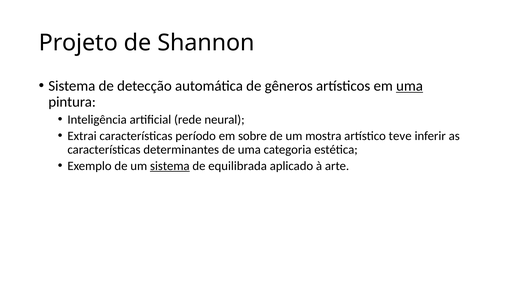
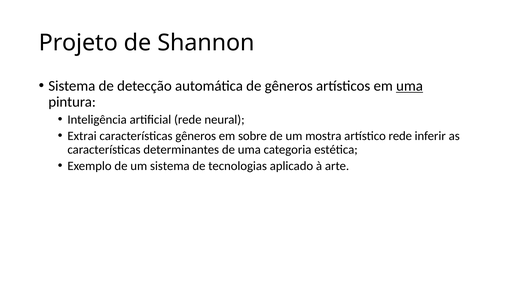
características período: período -> gêneros (196, 136)
artístico teve: teve -> rede (400, 136)
sistema underline: present -> none (170, 166)
equilibrada: equilibrada -> tecnologias (238, 166)
